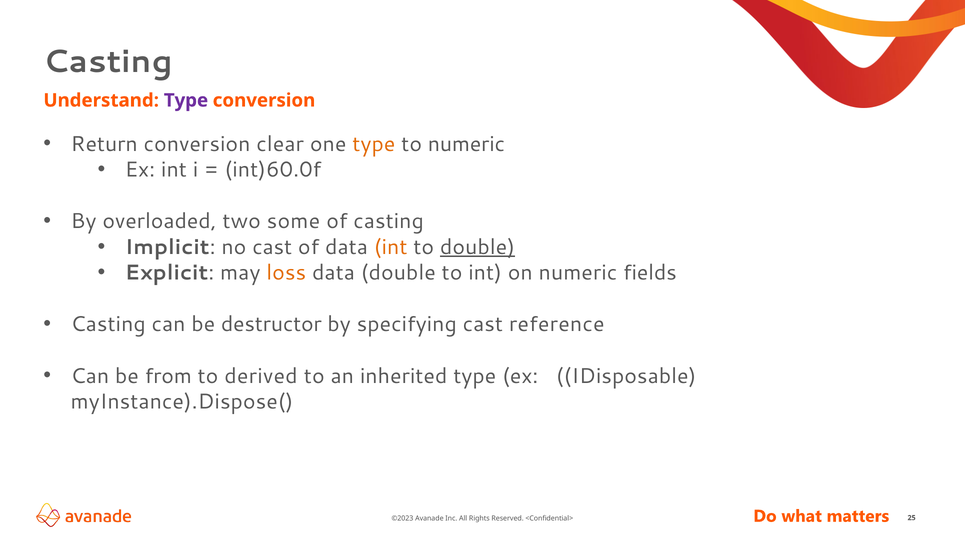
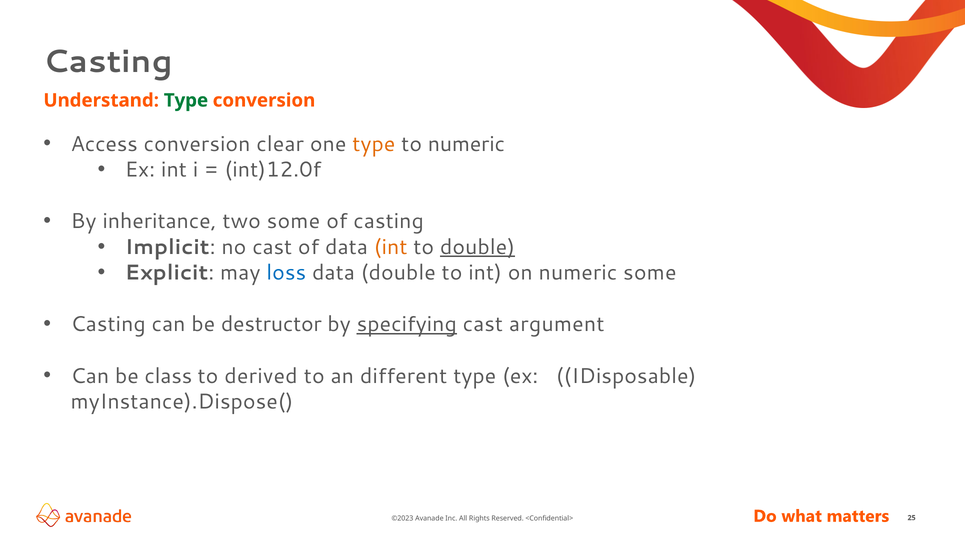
Type colour: purple -> green (186, 100)
Return: Return -> Access (104, 144)
int)60.0f: int)60.0f -> int)12.0f (273, 170)
overloaded: overloaded -> inheritance (160, 221)
loss colour: orange -> blue (286, 273)
numeric fields: fields -> some (650, 273)
specifying underline: none -> present (407, 324)
reference: reference -> argument (557, 324)
from: from -> class (168, 376)
inherited: inherited -> different (404, 376)
